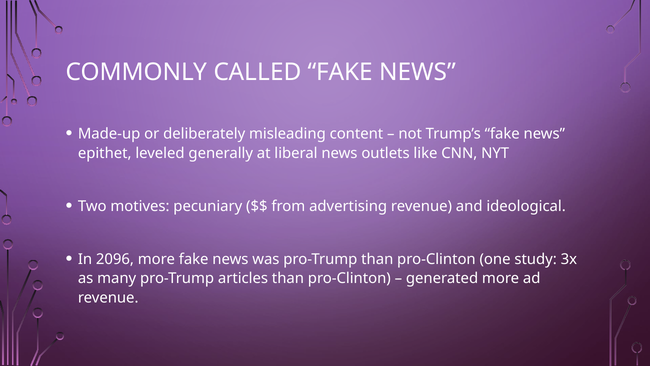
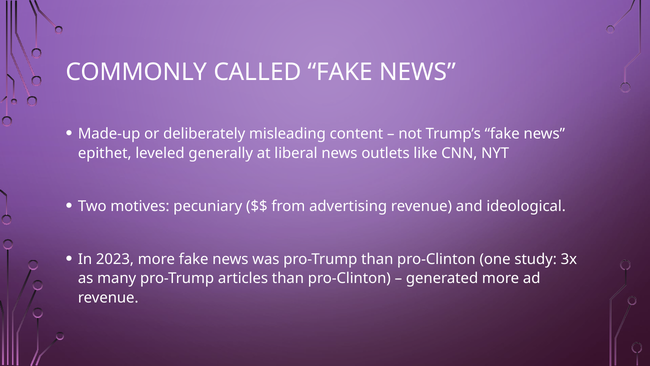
2096: 2096 -> 2023 (115, 259)
